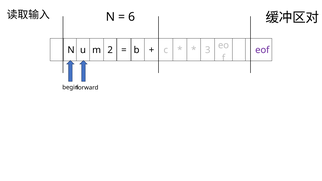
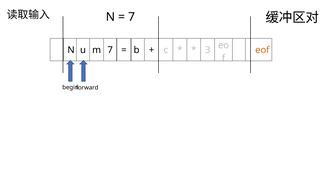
6: 6 -> 7 (132, 17)
m 2: 2 -> 7 (110, 50)
eof colour: purple -> orange (262, 50)
